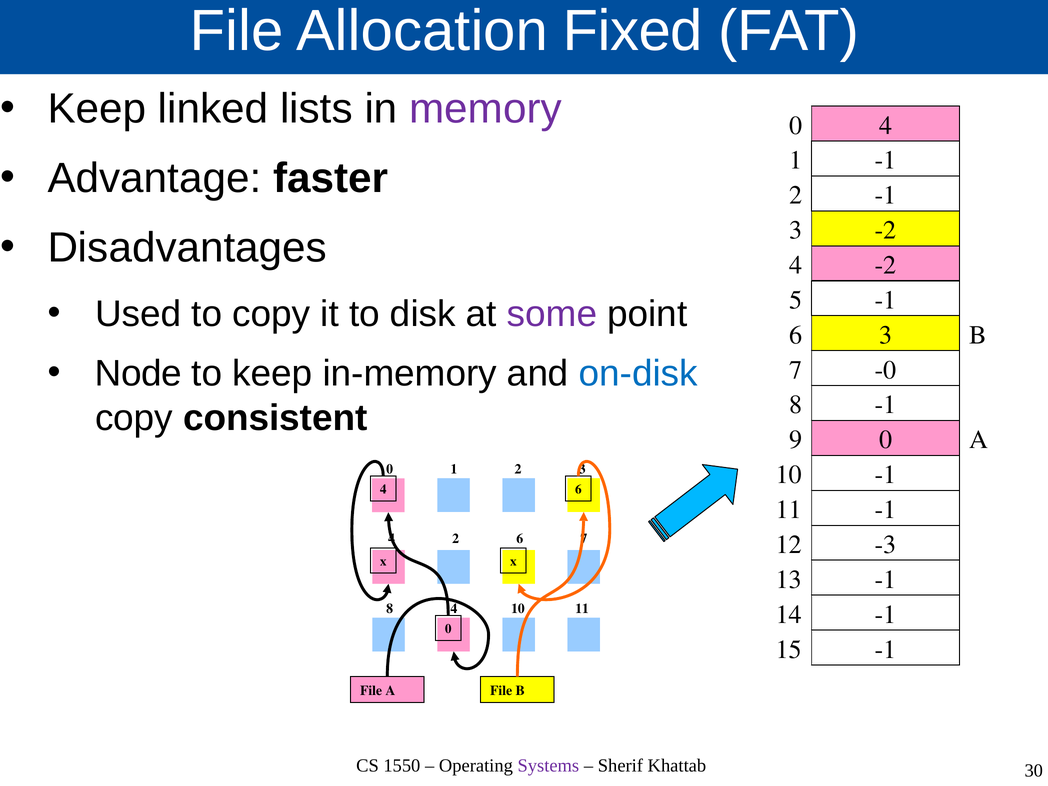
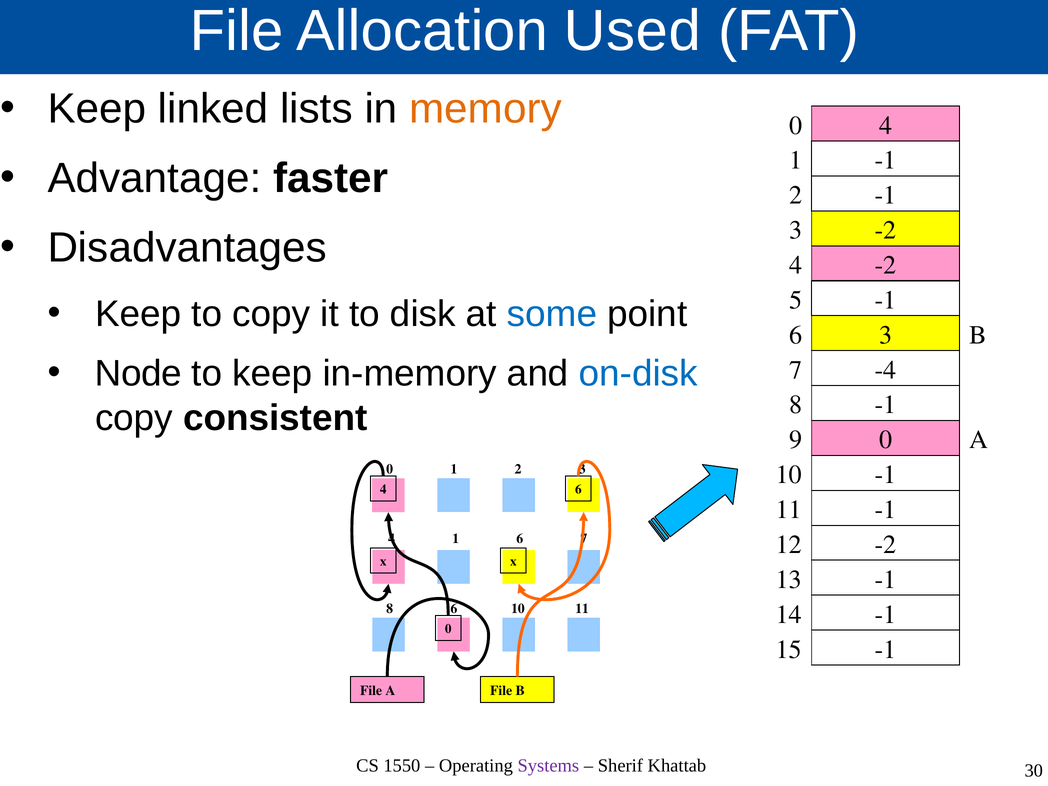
Fixed: Fixed -> Used (632, 31)
memory colour: purple -> orange (485, 109)
Used: Used -> Keep (138, 314)
some colour: purple -> blue (552, 314)
-0: -0 -> -4 (886, 370)
4 2: 2 -> 1 (456, 539)
-3: -3 -> -2 (886, 545)
8 4: 4 -> 6 (454, 609)
